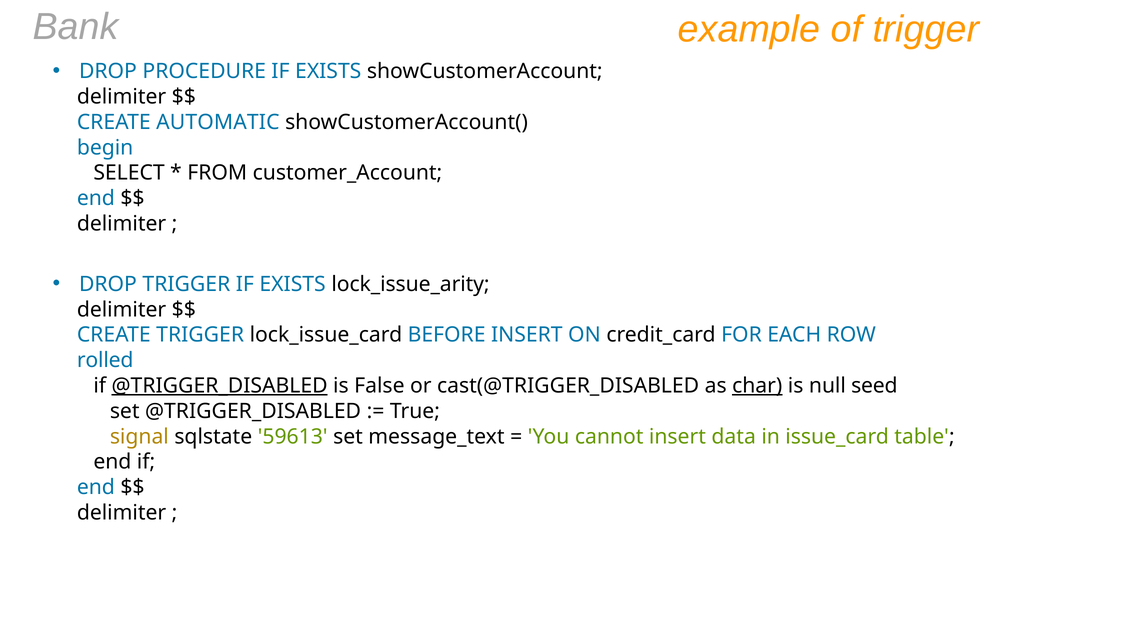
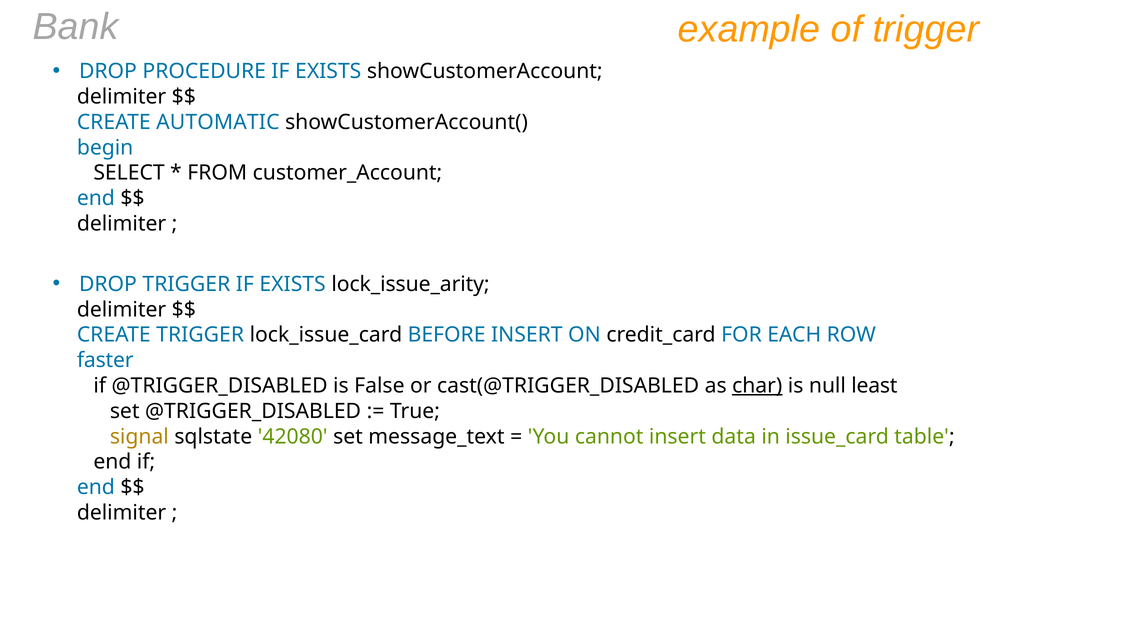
rolled: rolled -> faster (105, 360)
@TRIGGER_DISABLED underline: present -> none (220, 386)
seed: seed -> least (874, 386)
59613: 59613 -> 42080 (293, 437)
